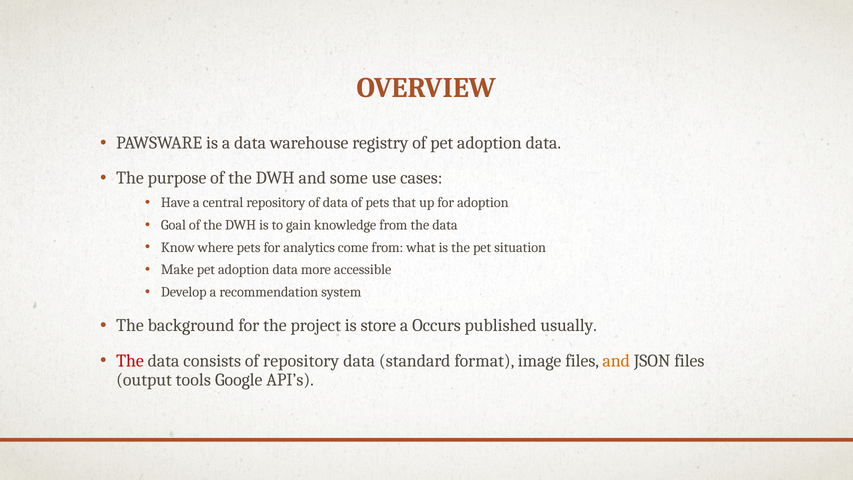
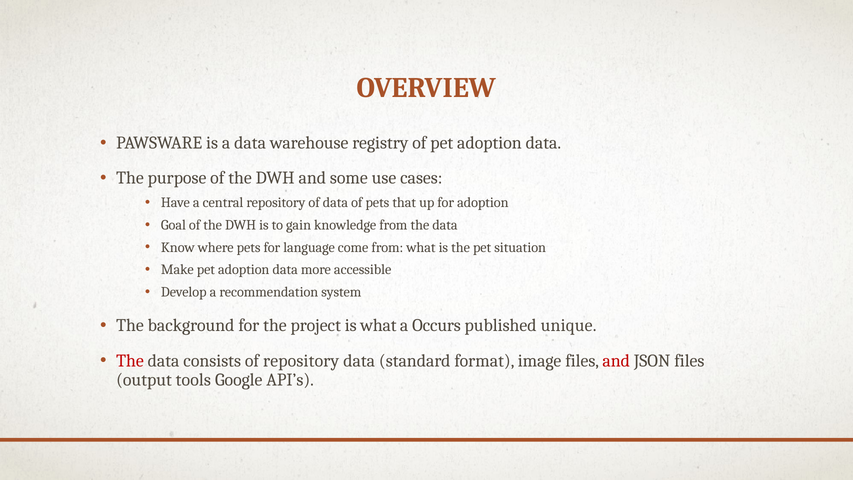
analytics: analytics -> language (309, 247)
is store: store -> what (378, 325)
usually: usually -> unique (569, 325)
and colour: orange -> red (616, 361)
